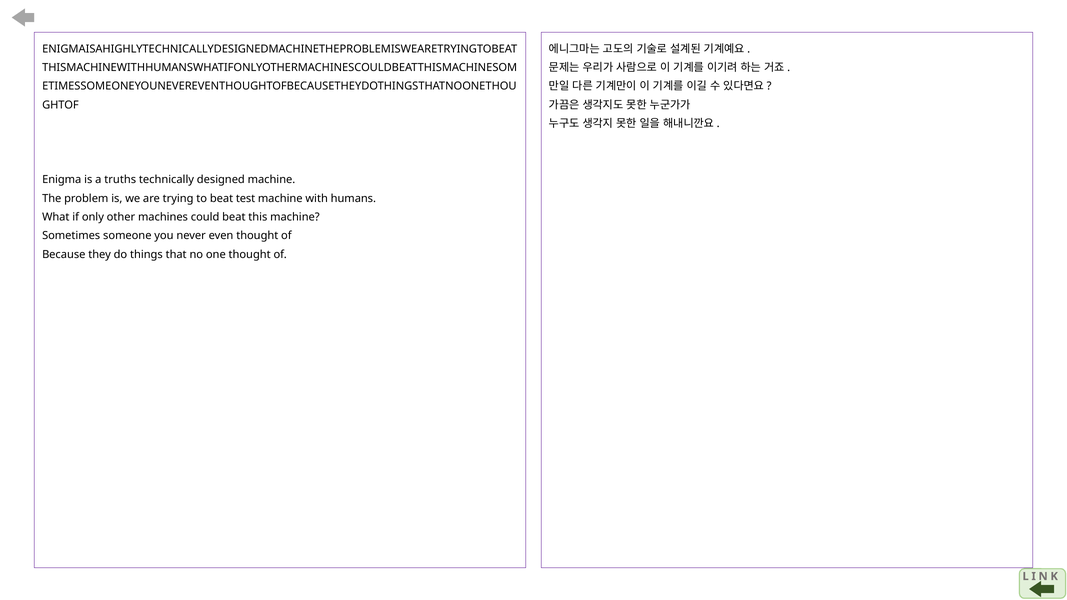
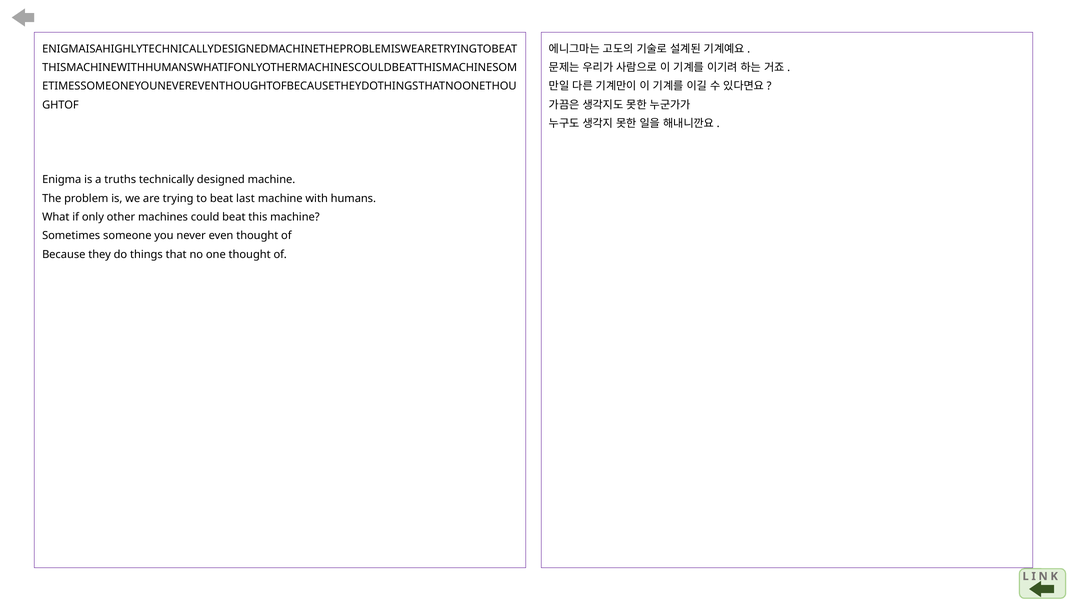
test: test -> last (245, 198)
